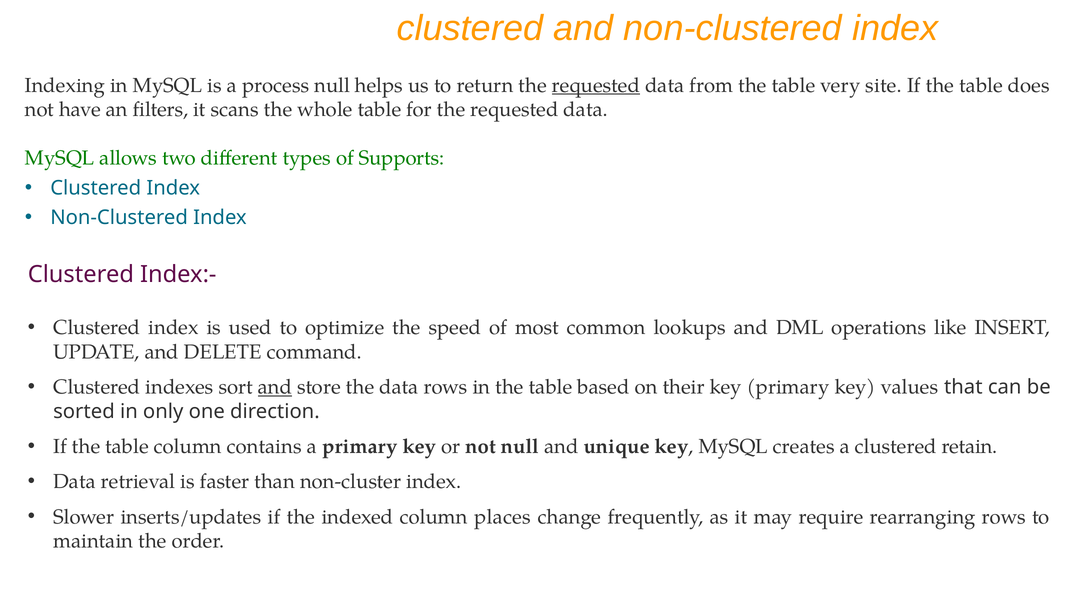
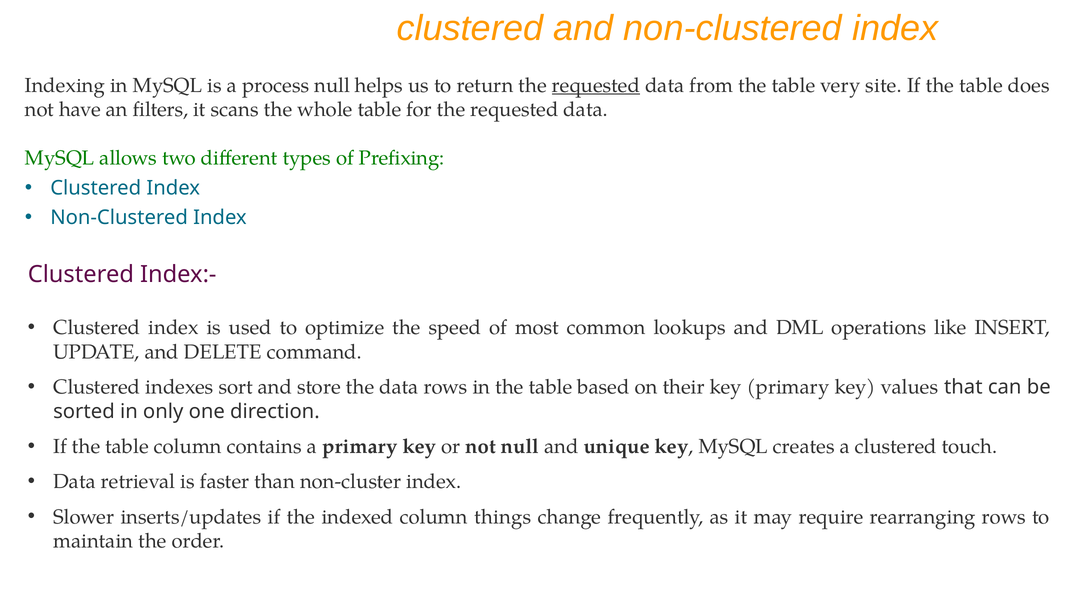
Supports: Supports -> Prefixing (402, 158)
and underline: present -> none (275, 388)
retain: retain -> touch (969, 447)
places: places -> things (503, 517)
